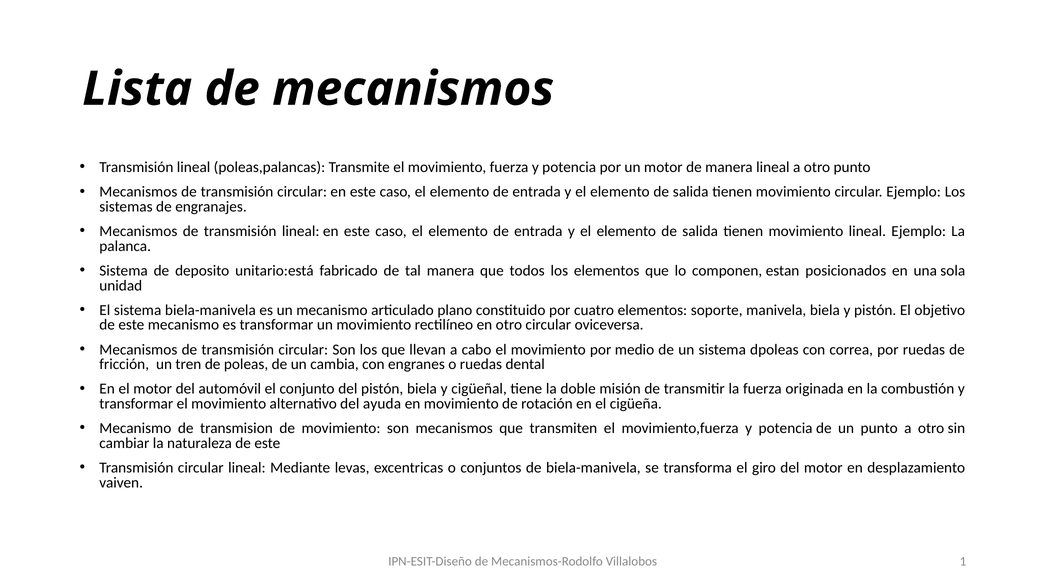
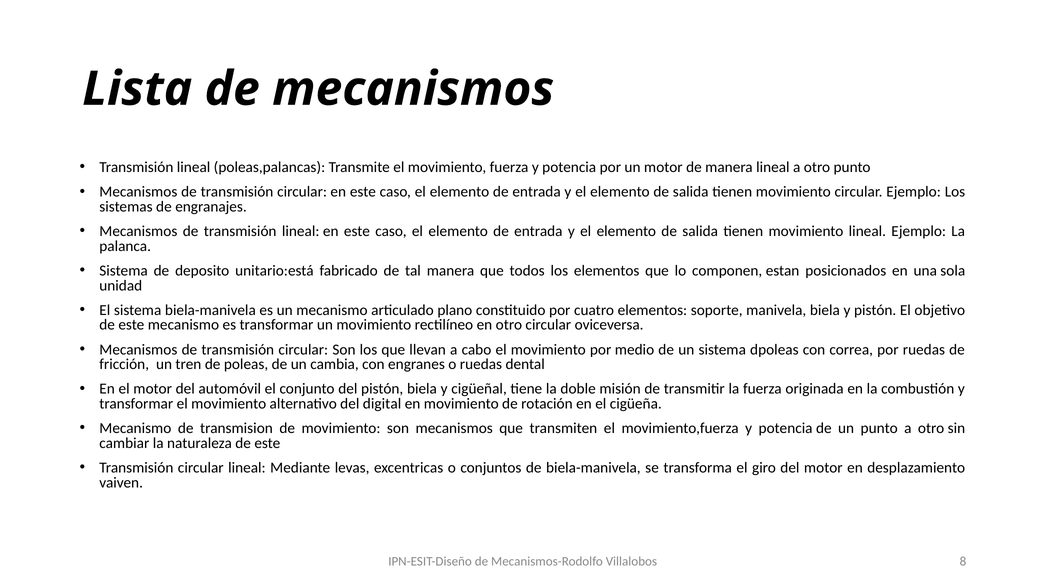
ayuda: ayuda -> digital (382, 404)
1: 1 -> 8 (963, 562)
